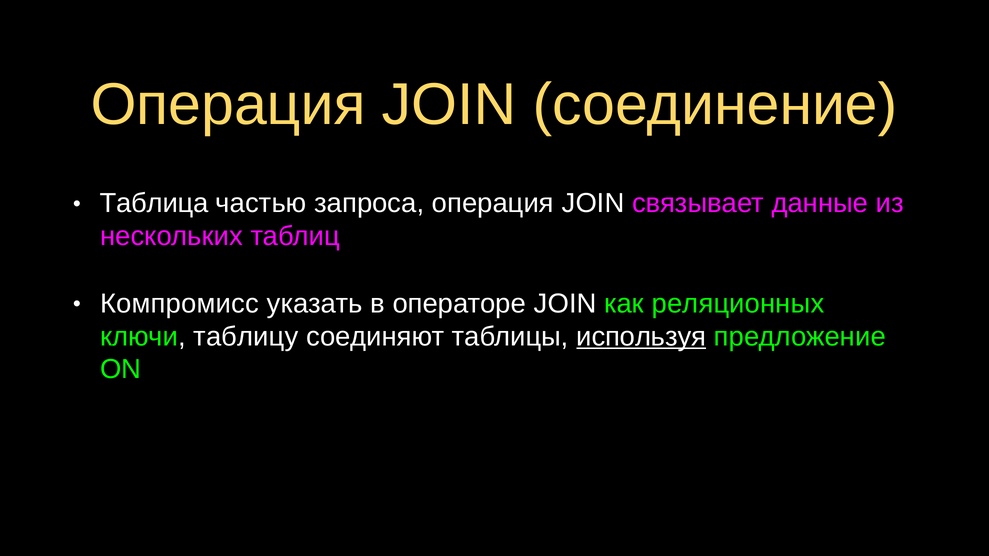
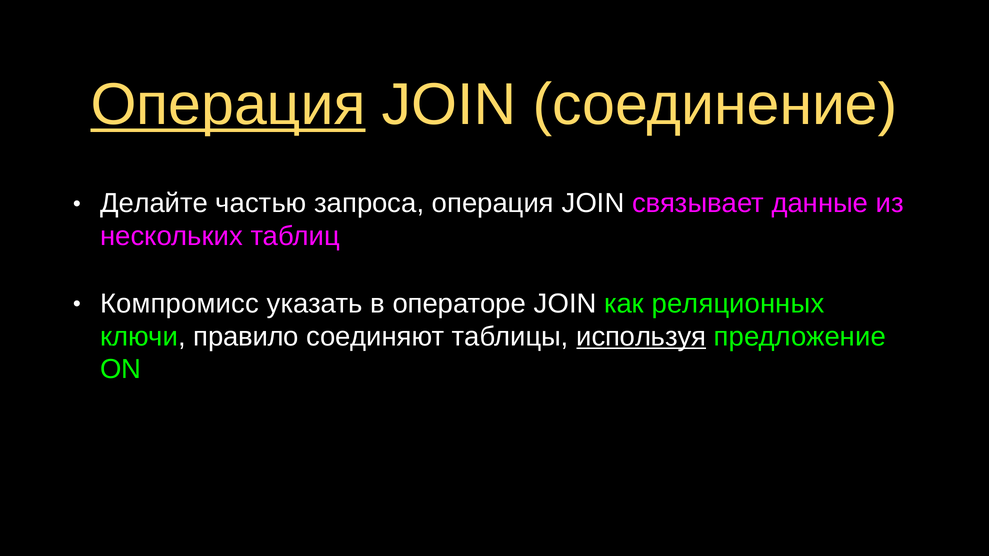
Операция underline: none -> present (228, 105)
Таблица: Таблица -> Делайте (154, 203)
таблицу: таблицу -> правило (246, 337)
